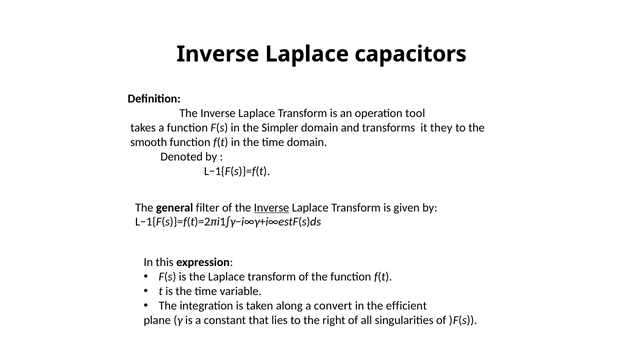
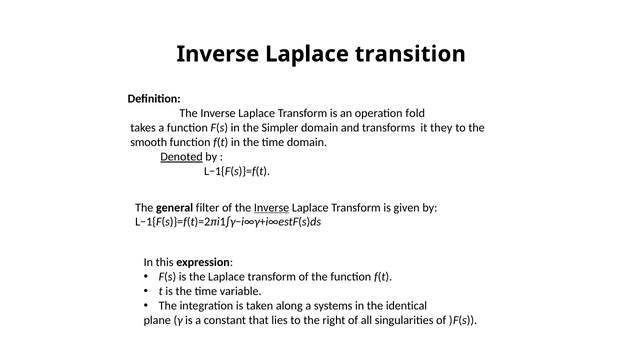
capacitors: capacitors -> transition (410, 54)
tool: tool -> fold (415, 113)
Denoted underline: none -> present (182, 157)
convert: convert -> systems (333, 306)
efficient: efficient -> identical (407, 306)
